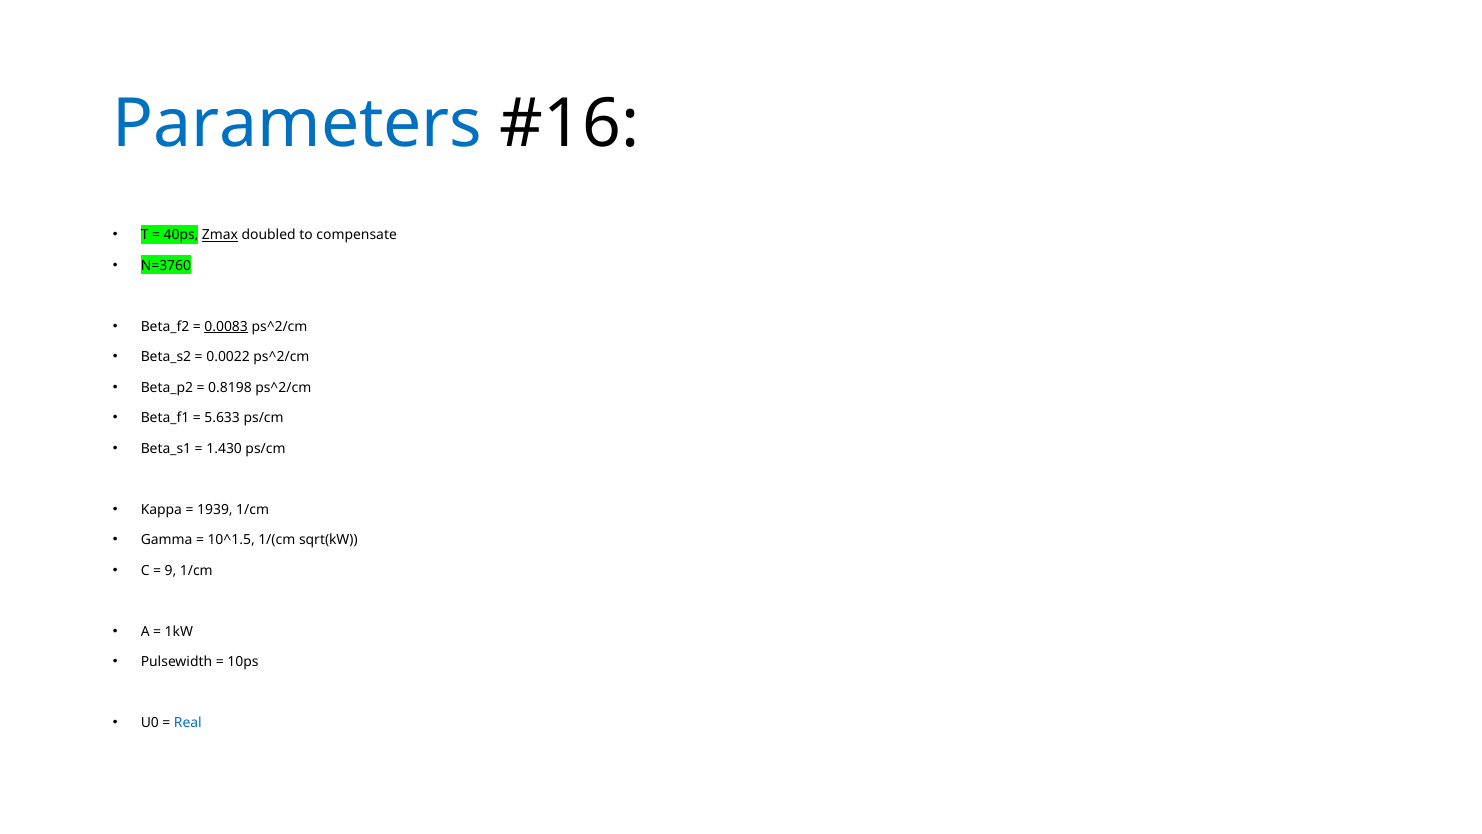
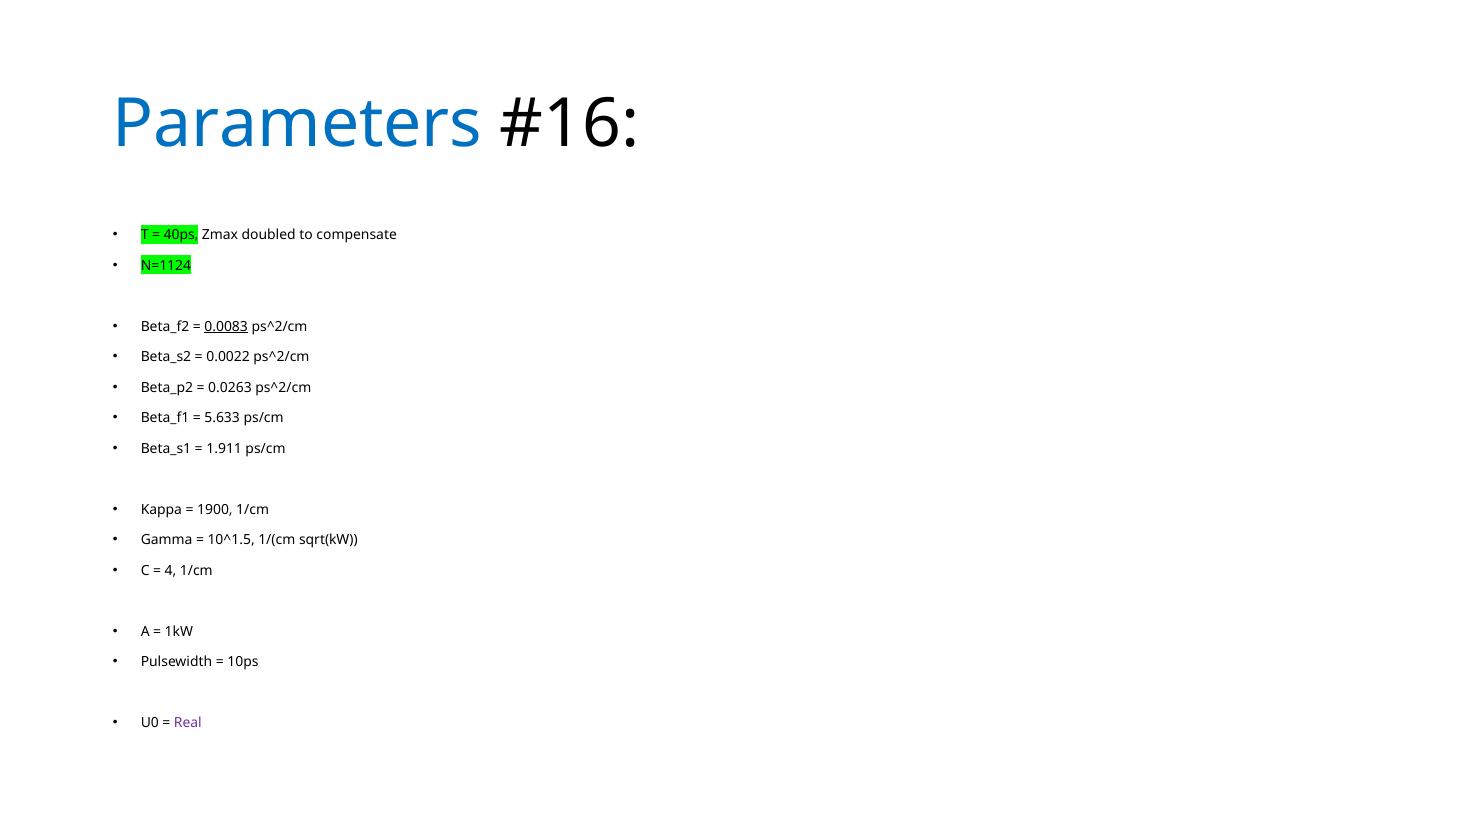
Zmax underline: present -> none (220, 235)
N=3760: N=3760 -> N=1124 (166, 265)
0.8198: 0.8198 -> 0.0263 (230, 387)
1.430: 1.430 -> 1.911 (224, 448)
1939: 1939 -> 1900 (215, 509)
9: 9 -> 4 (171, 570)
Real colour: blue -> purple (188, 723)
